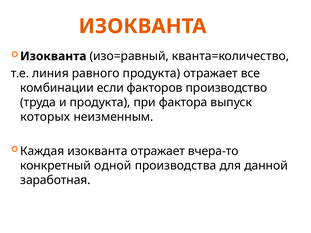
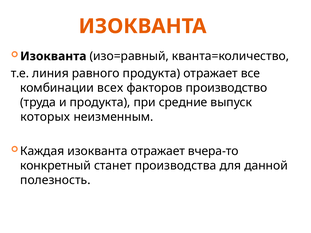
если: если -> всех (110, 88)
фактора: фактора -> средние (183, 102)
одной: одной -> станет (113, 166)
заработная: заработная -> полезность (55, 180)
